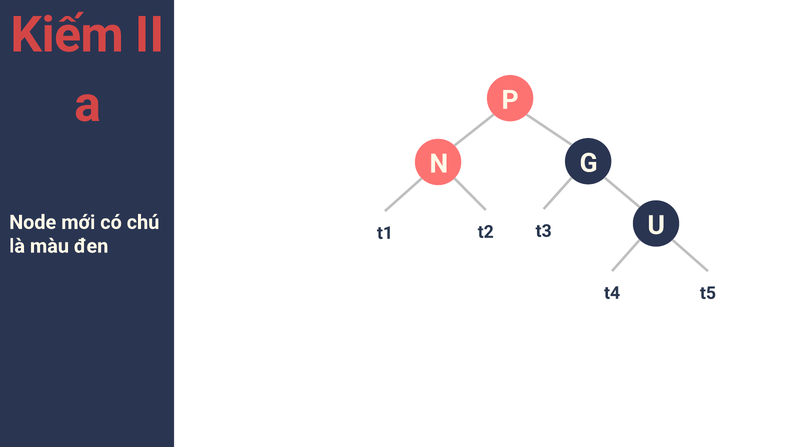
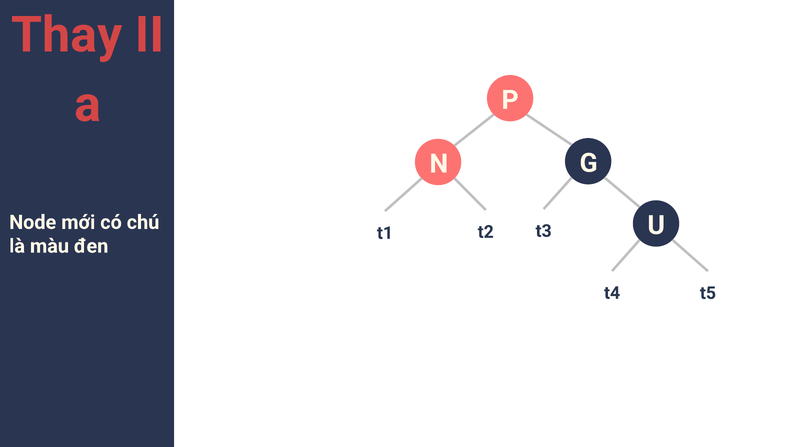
Kiếm: Kiếm -> Thay (67, 35)
